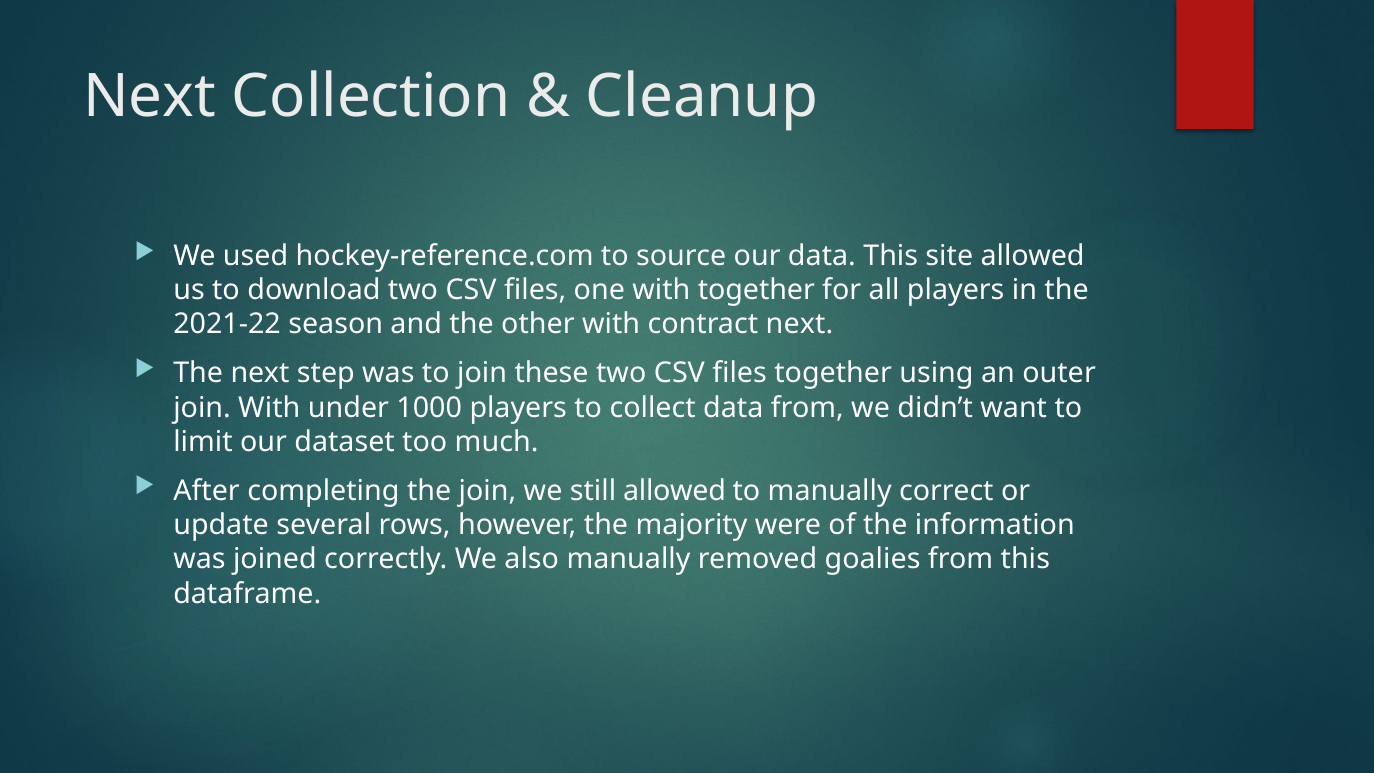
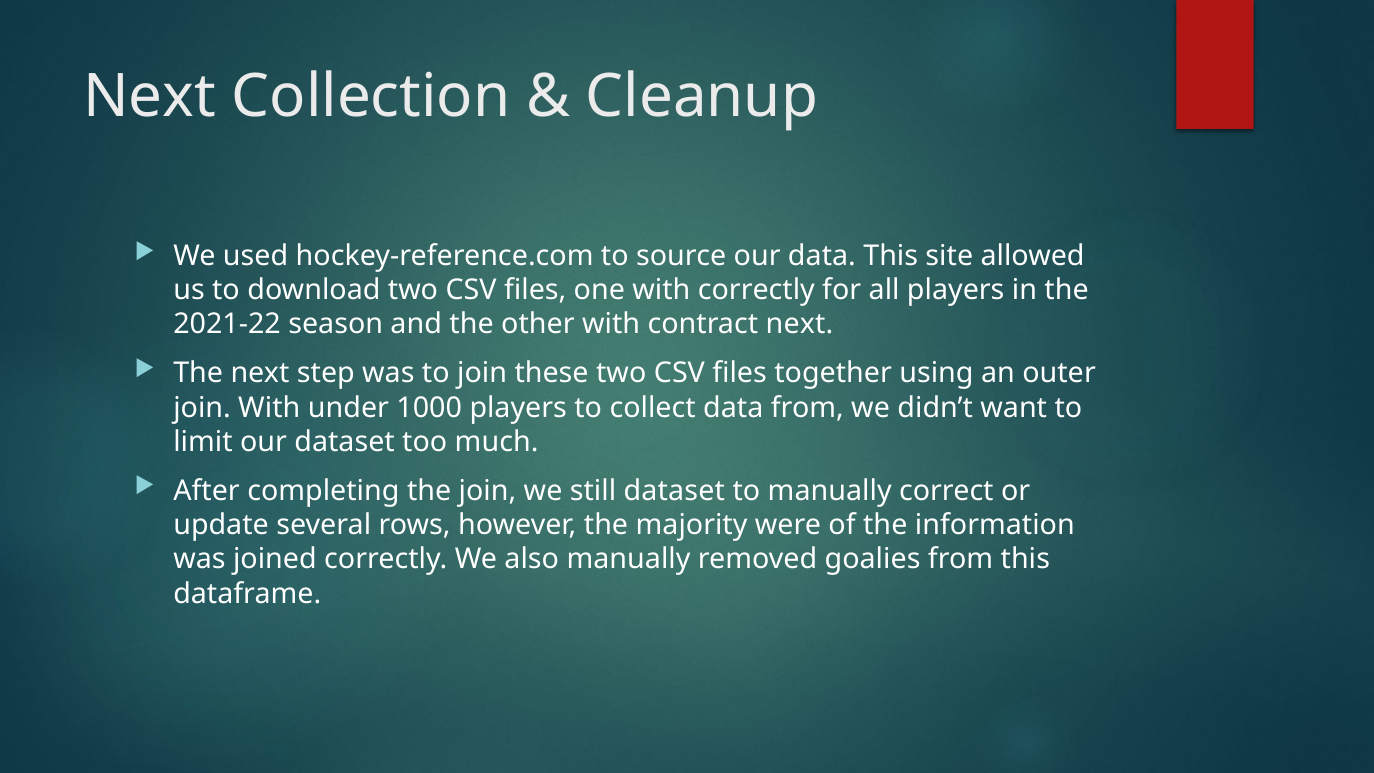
with together: together -> correctly (756, 290)
still allowed: allowed -> dataset (674, 491)
